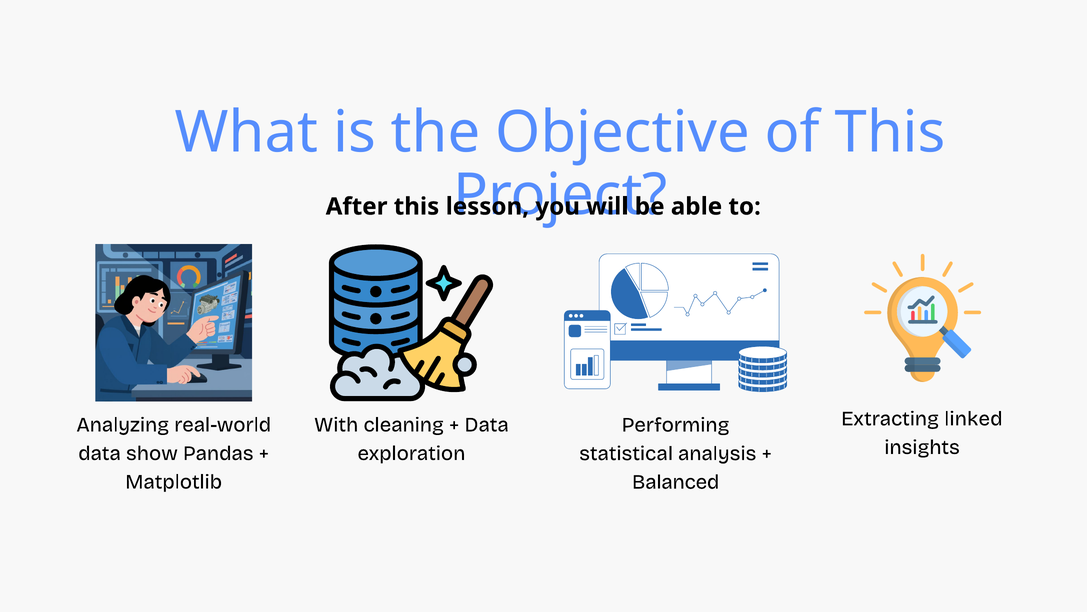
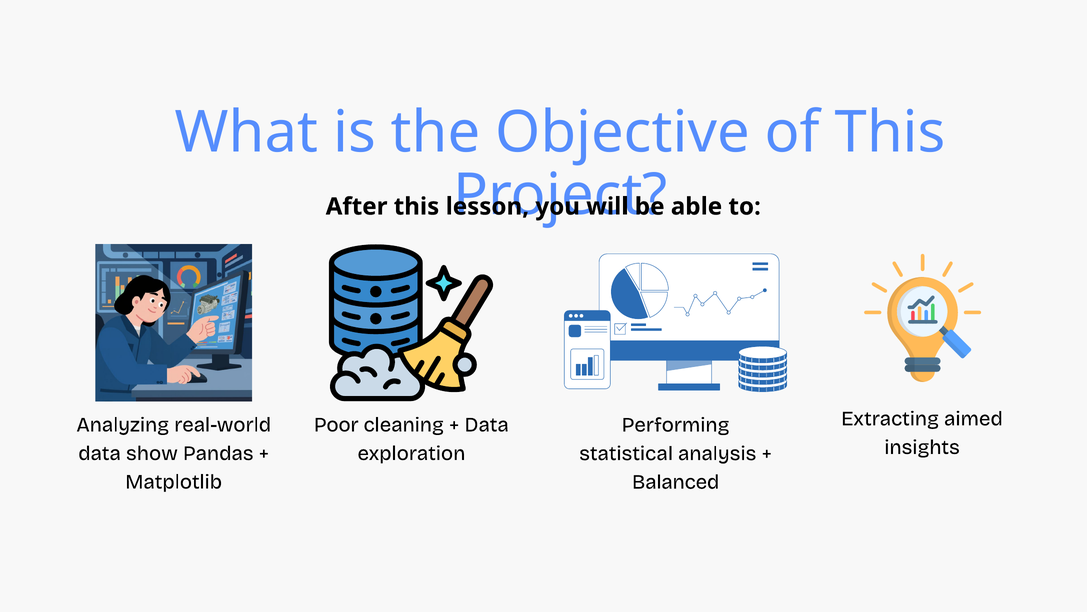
linked: linked -> aimed (973, 418)
With: With -> Poor (336, 424)
